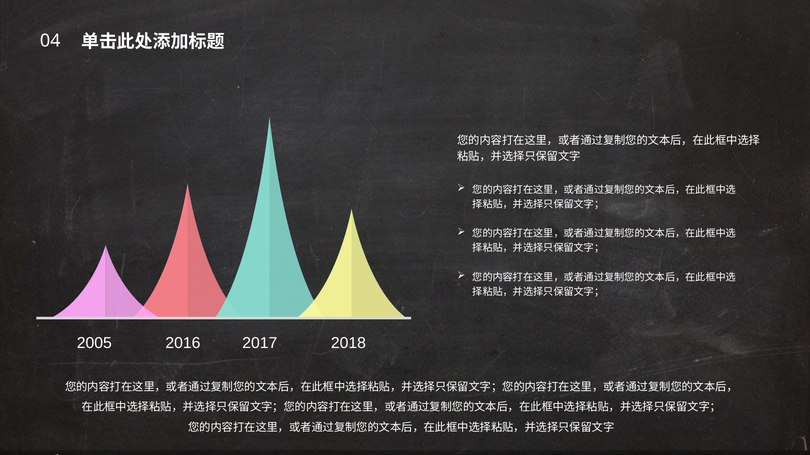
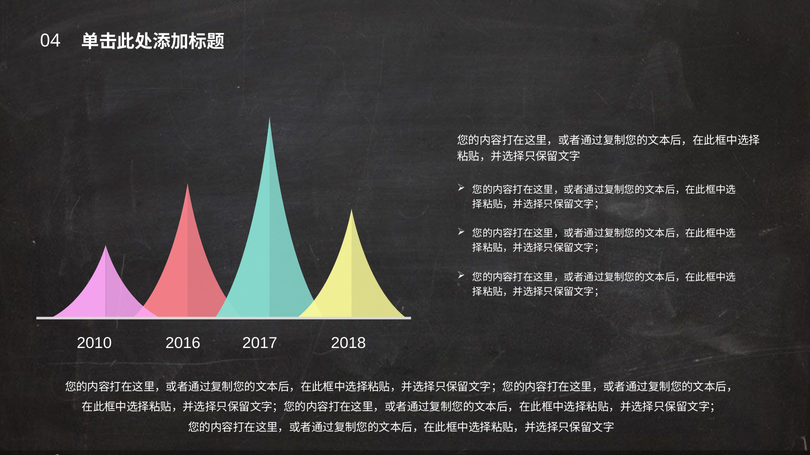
2005: 2005 -> 2010 (94, 344)
